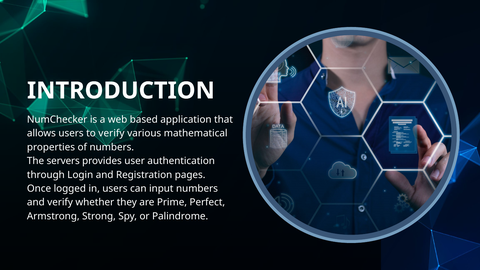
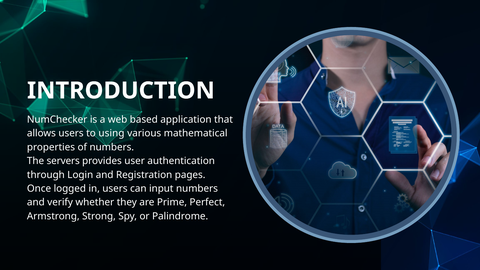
to verify: verify -> using (111, 133)
